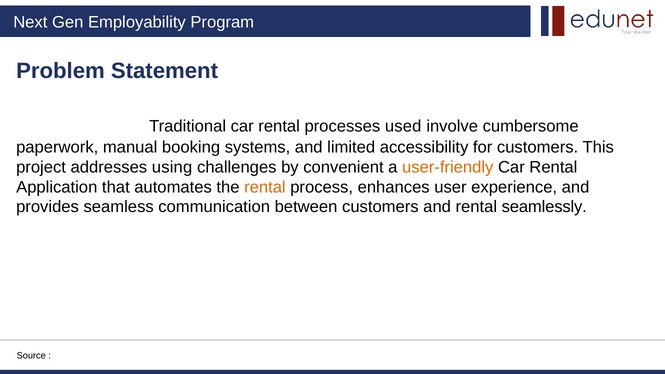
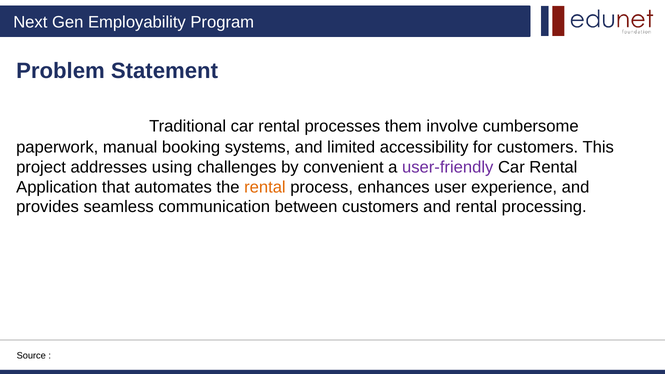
used: used -> them (403, 126)
user-friendly colour: orange -> purple (448, 167)
seamlessly: seamlessly -> processing (544, 207)
